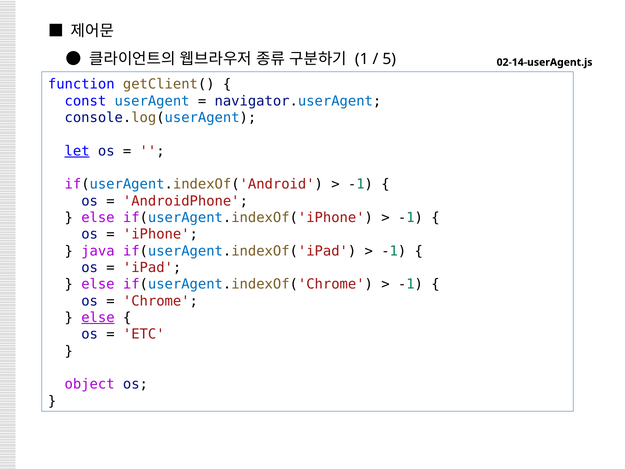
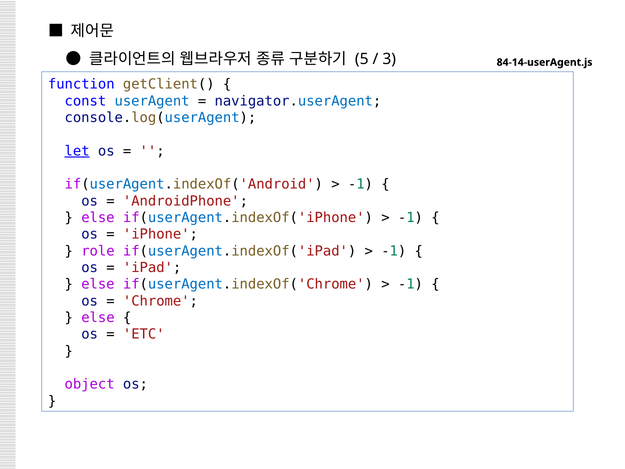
1: 1 -> 5 (362, 59)
5: 5 -> 3 (389, 59)
02-14-userAgent.js: 02-14-userAgent.js -> 84-14-userAgent.js (545, 62)
java: java -> role (98, 251)
else underline: present -> none (98, 318)
